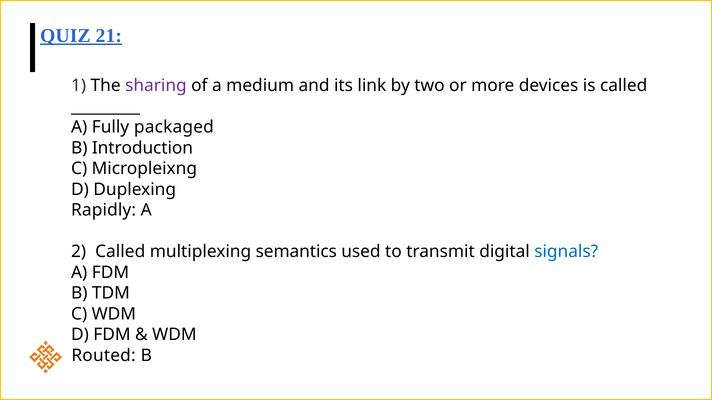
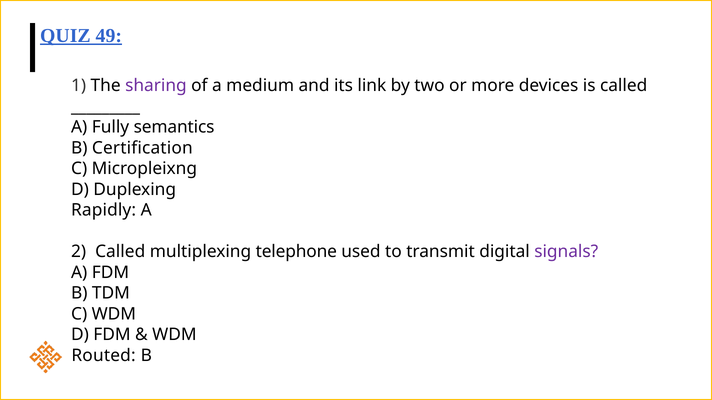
21: 21 -> 49 (109, 36)
packaged: packaged -> semantics (174, 127)
Introduction: Introduction -> Certification (142, 148)
semantics: semantics -> telephone (296, 252)
signals colour: blue -> purple (566, 252)
